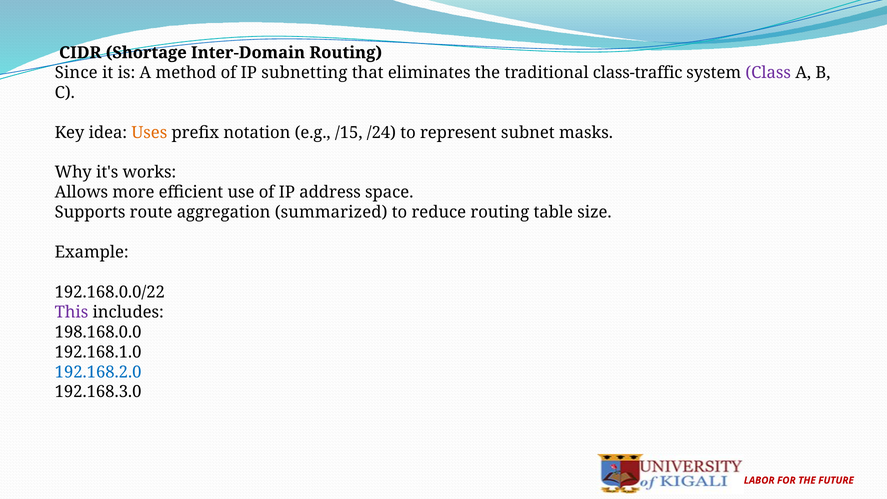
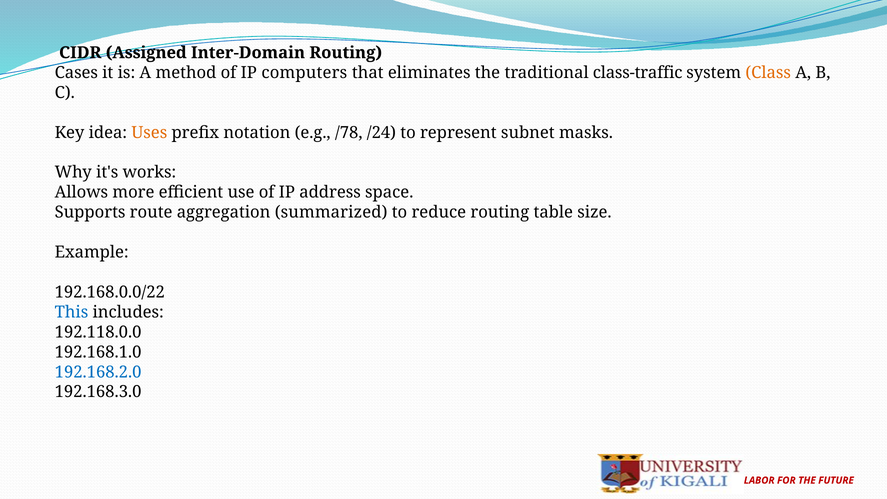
Shortage: Shortage -> Assigned (146, 53)
Since: Since -> Cases (76, 73)
subnetting: subnetting -> computers (304, 73)
Class colour: purple -> orange (768, 73)
/15: /15 -> /78 (349, 133)
This colour: purple -> blue (72, 312)
198.168.0.0: 198.168.0.0 -> 192.118.0.0 (98, 332)
